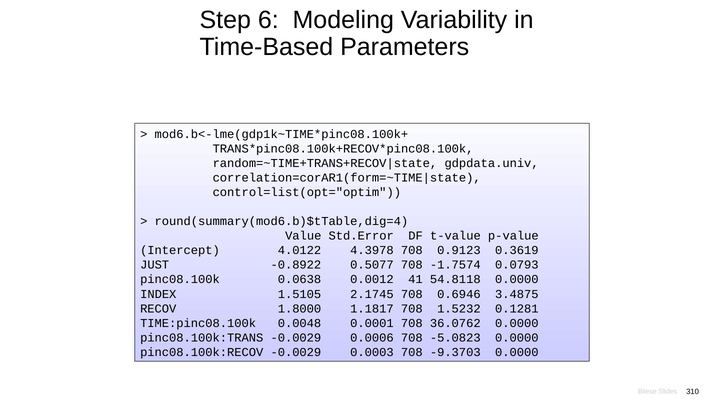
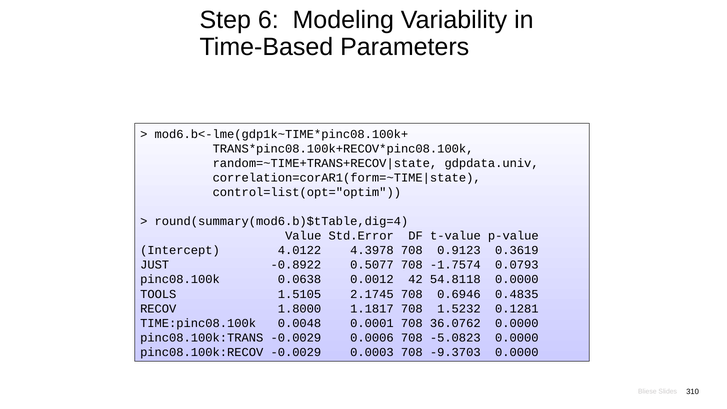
41: 41 -> 42 (415, 279)
INDEX: INDEX -> TOOLS (158, 294)
3.4875: 3.4875 -> 0.4835 (517, 294)
